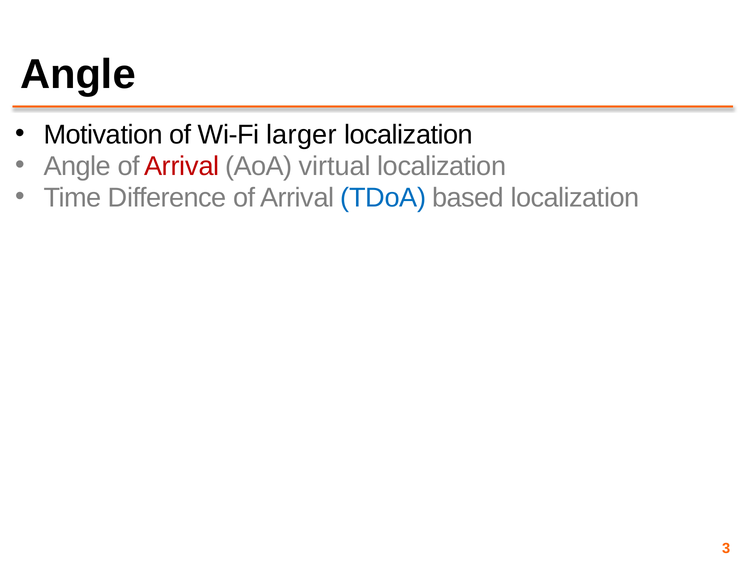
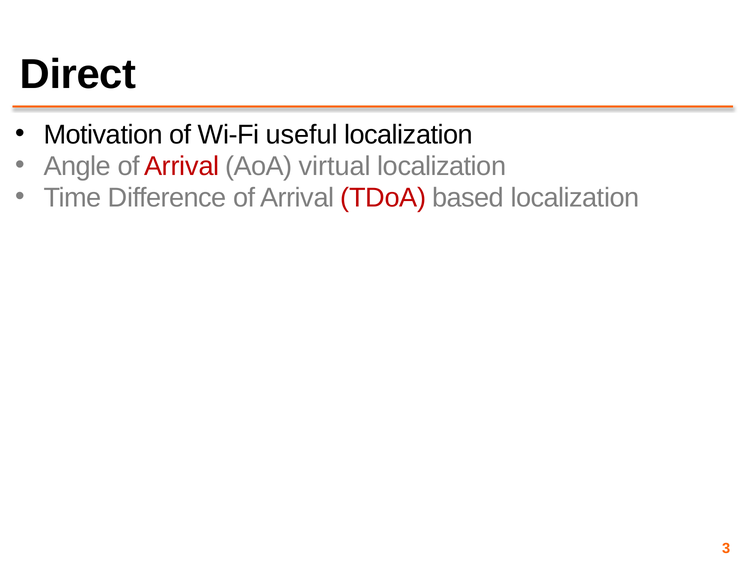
Angle: Angle -> Direct (78, 75)
larger: larger -> useful (302, 135)
TDoA colour: blue -> red (383, 198)
